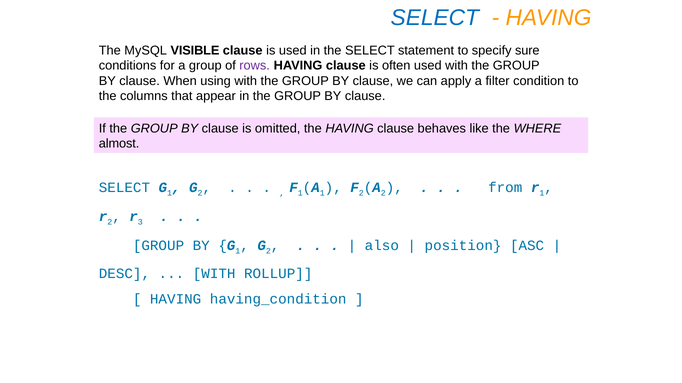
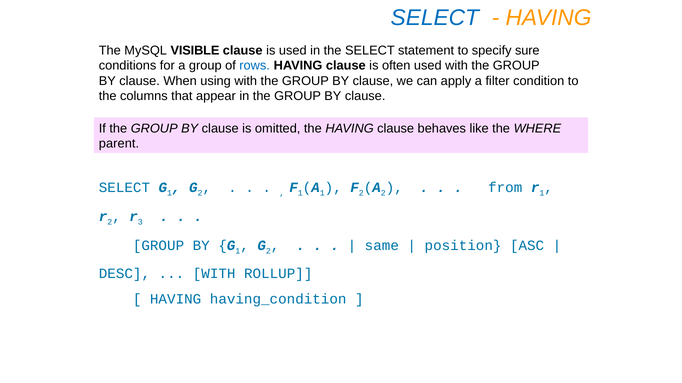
rows colour: purple -> blue (255, 66)
almost: almost -> parent (119, 144)
also: also -> same (382, 246)
